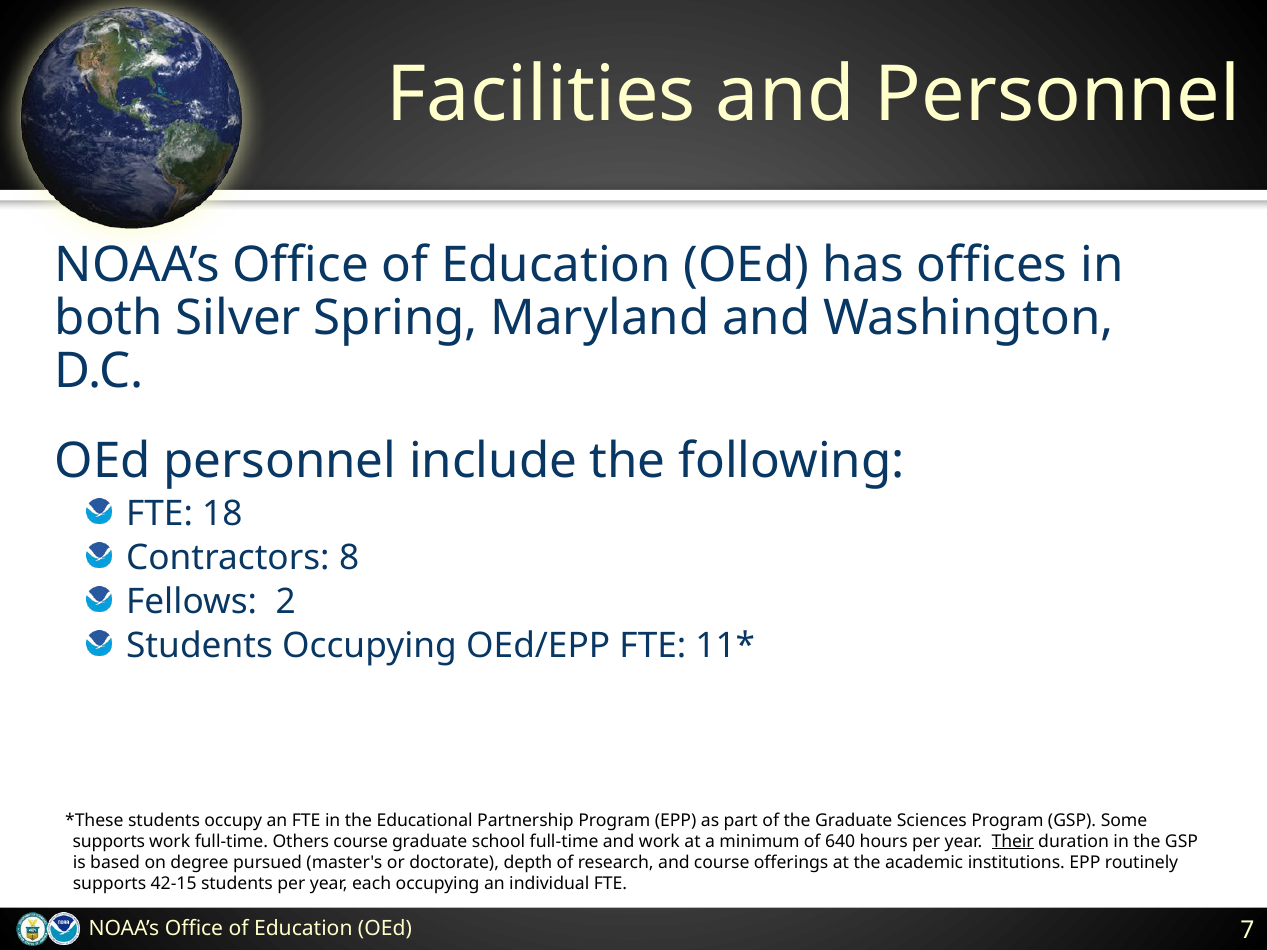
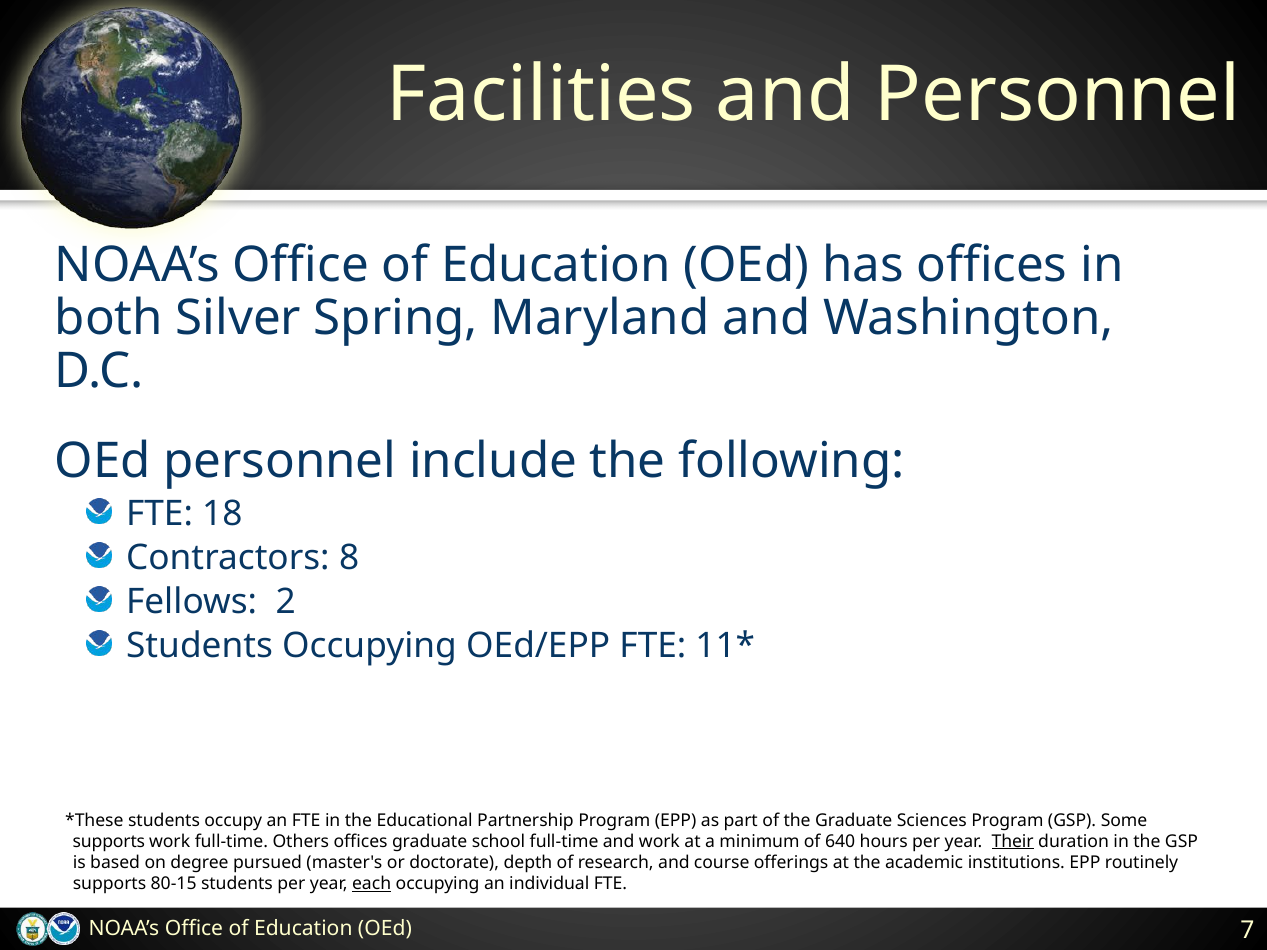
Others course: course -> offices (361, 842)
42-15: 42-15 -> 80-15 (174, 884)
each underline: none -> present (372, 884)
